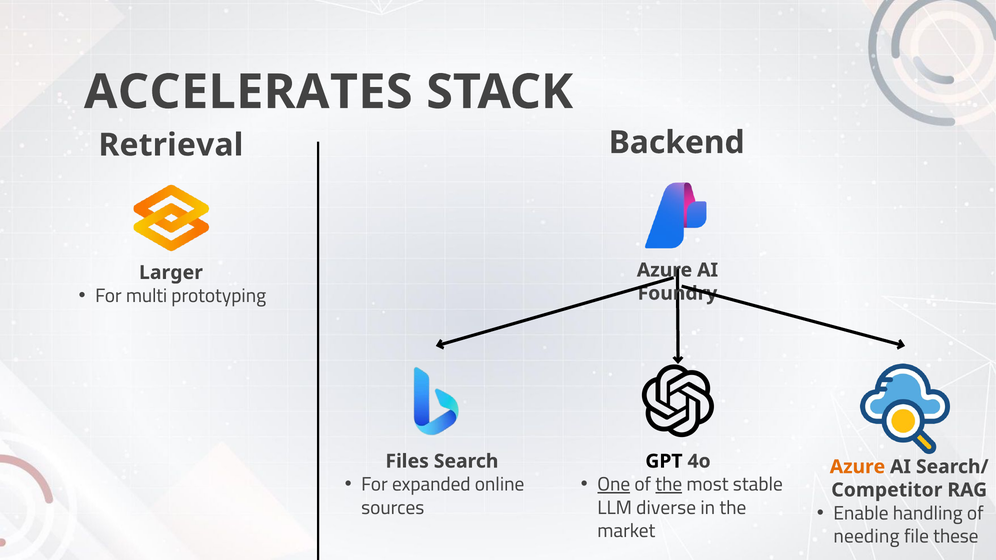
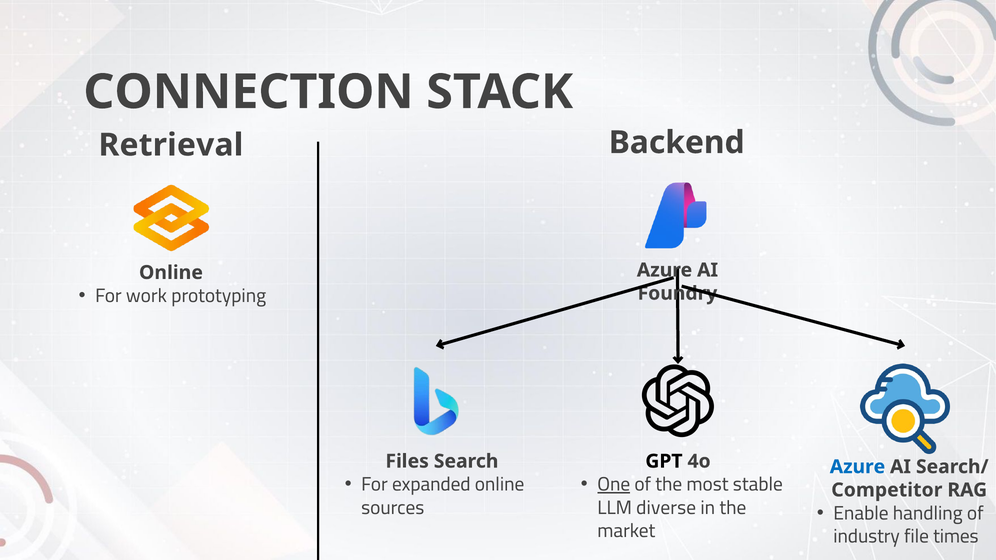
ACCELERATES: ACCELERATES -> CONNECTION (249, 92)
Larger: Larger -> Online (171, 273)
multi: multi -> work (146, 296)
Azure colour: orange -> blue (857, 467)
the underline: present -> none (669, 485)
needing: needing -> industry (867, 537)
these: these -> times (956, 537)
